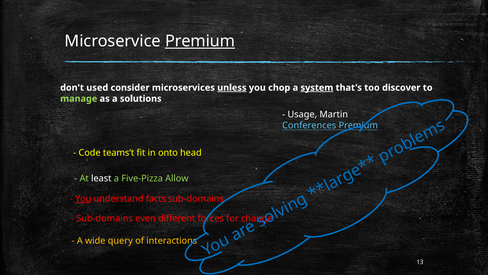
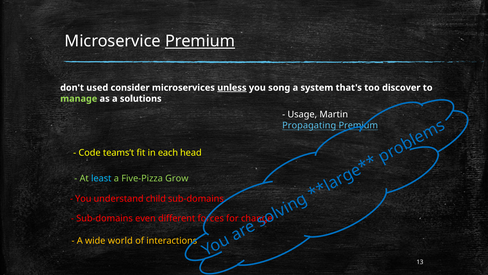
chop: chop -> song (279, 88)
system underline: present -> none (317, 88)
Conferences: Conferences -> Propagating (309, 125)
onto: onto -> each (168, 153)
least colour: white -> light blue (101, 178)
Allow: Allow -> Grow (177, 178)
You underline: present -> none (83, 198)
facts: facts -> child (156, 198)
query: query -> world (120, 240)
